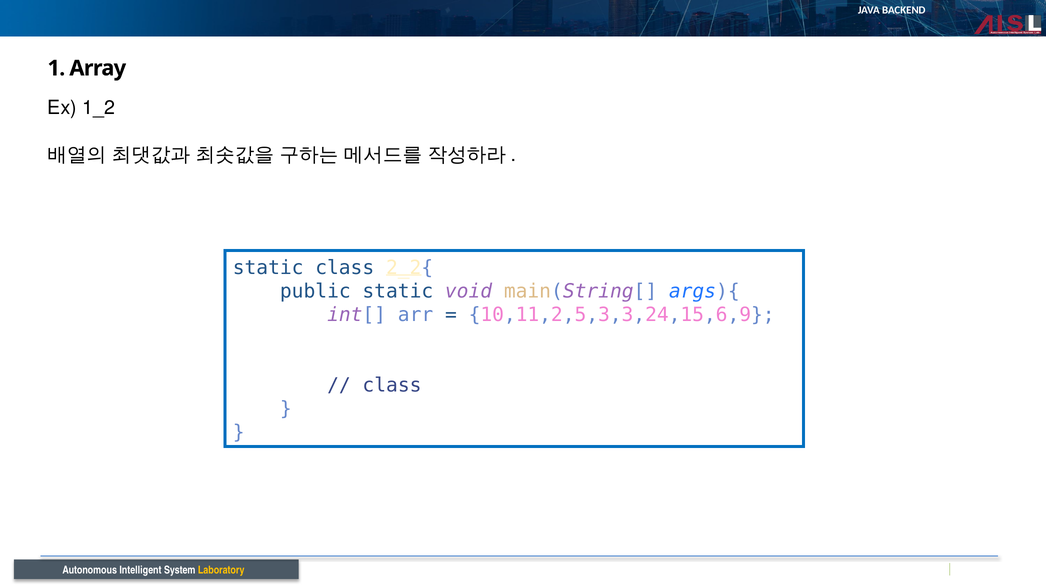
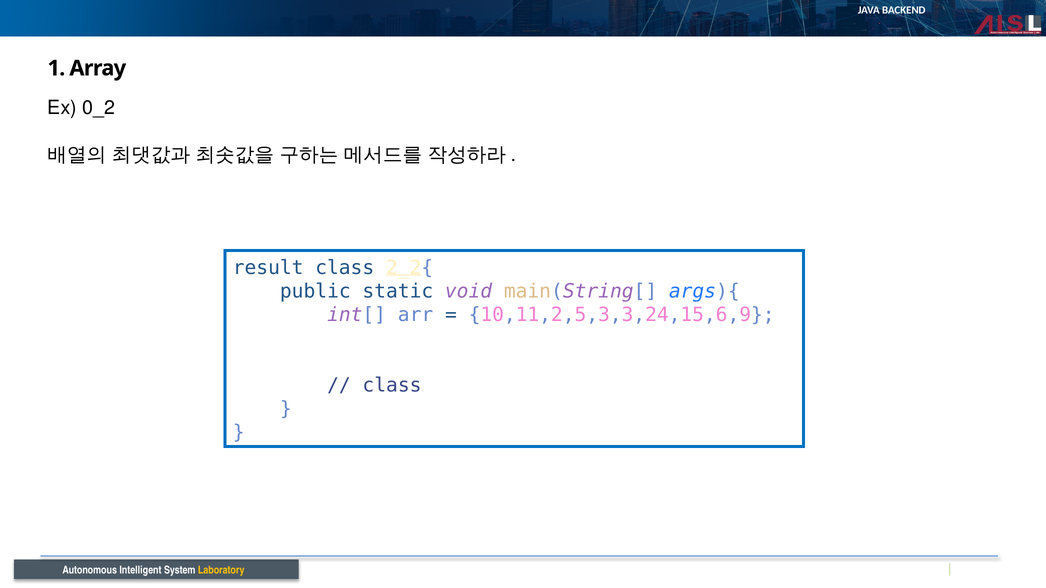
1_2: 1_2 -> 0_2 (99, 108)
static: static -> result (268, 268)
